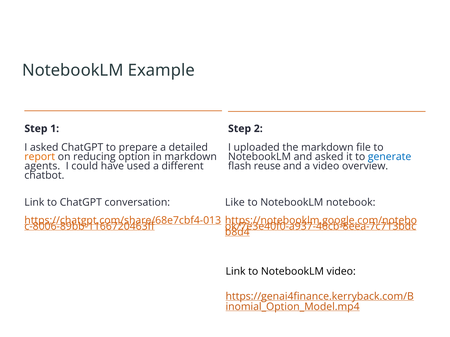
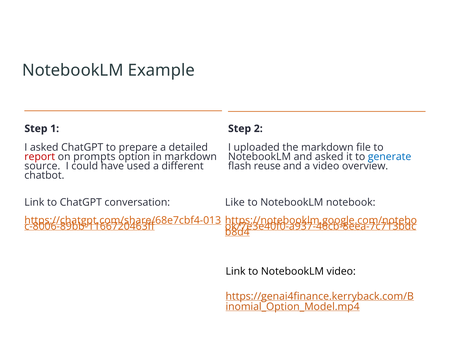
report colour: orange -> red (40, 157)
reducing: reducing -> prompts (94, 157)
agents: agents -> source (42, 166)
